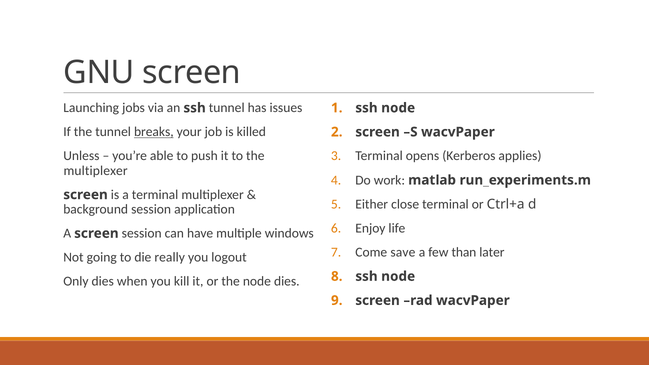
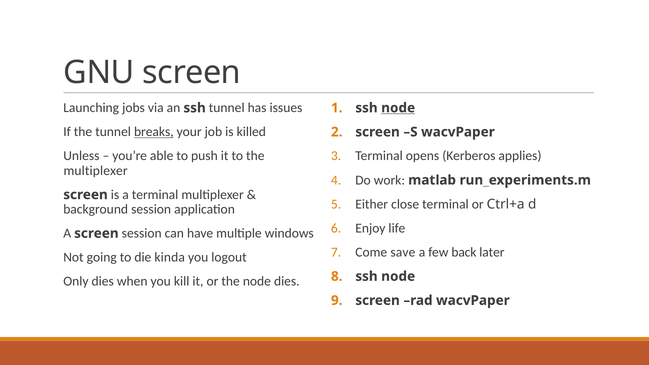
node underline: none -> present (398, 108)
than: than -> back (464, 252)
really: really -> kinda (170, 257)
